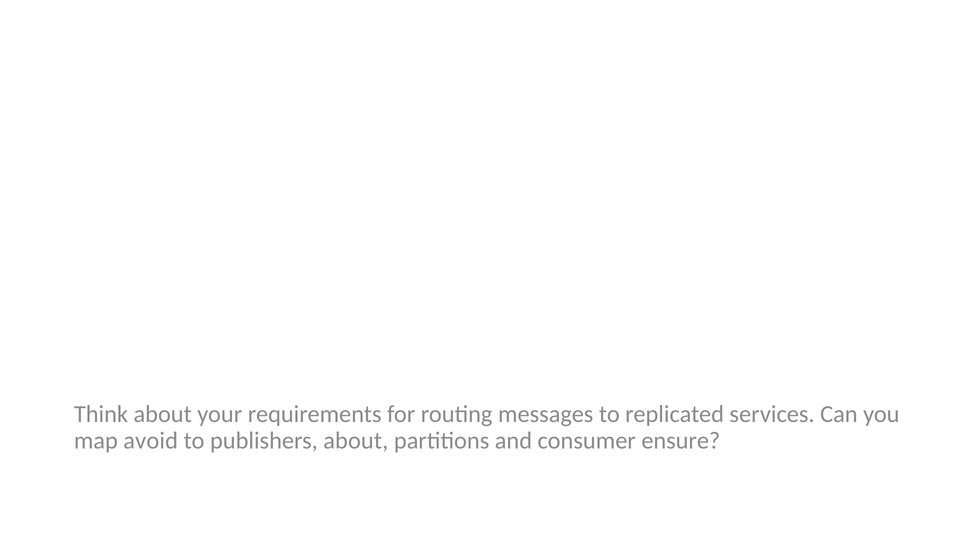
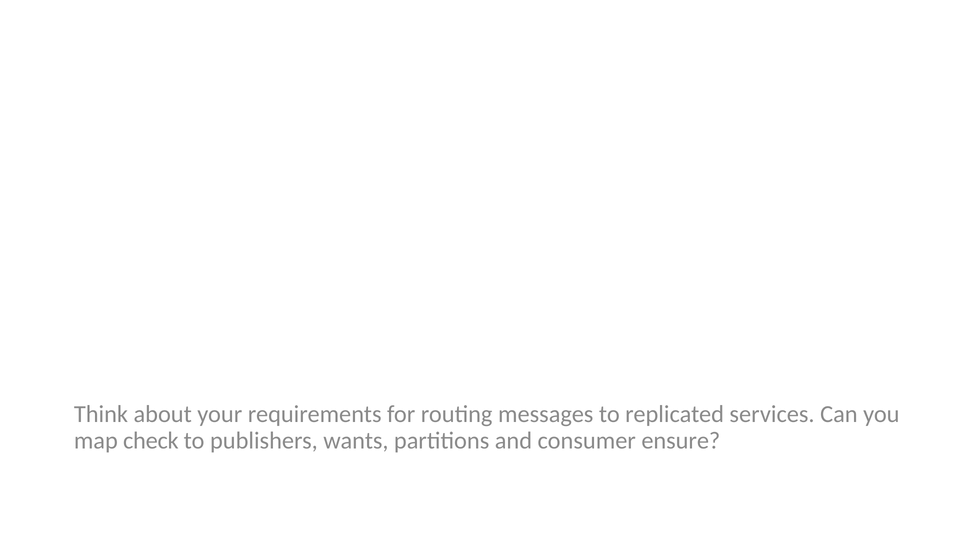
avoid: avoid -> check (151, 440)
publishers about: about -> wants (356, 440)
